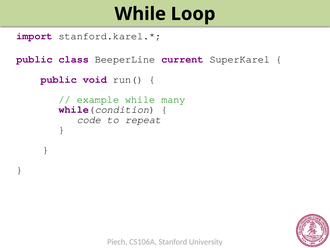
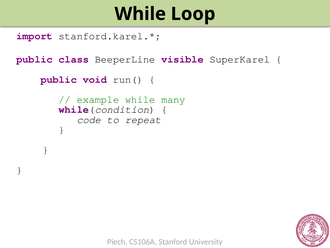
current: current -> visible (182, 59)
